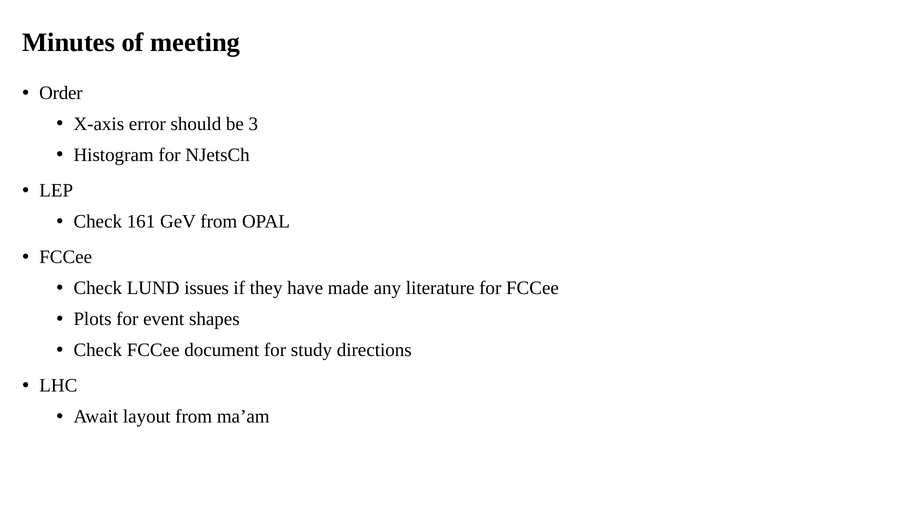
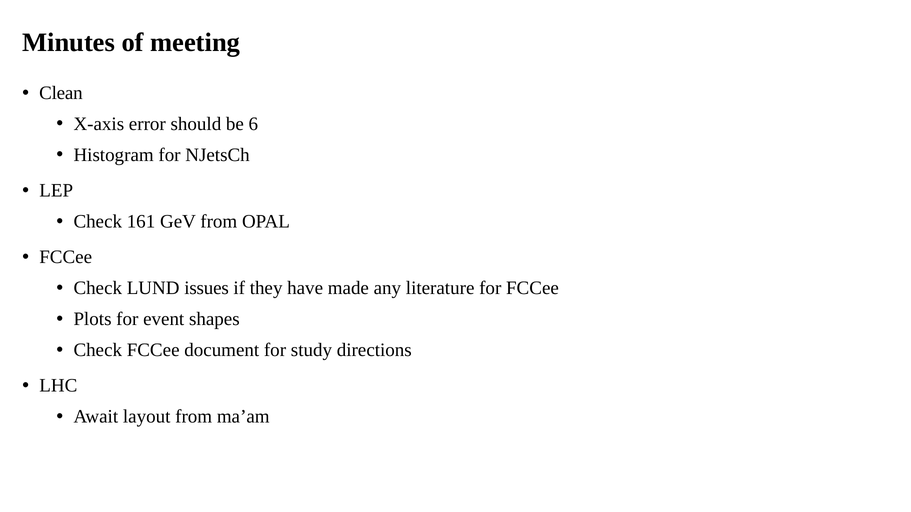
Order: Order -> Clean (61, 93)
3: 3 -> 6 (253, 124)
